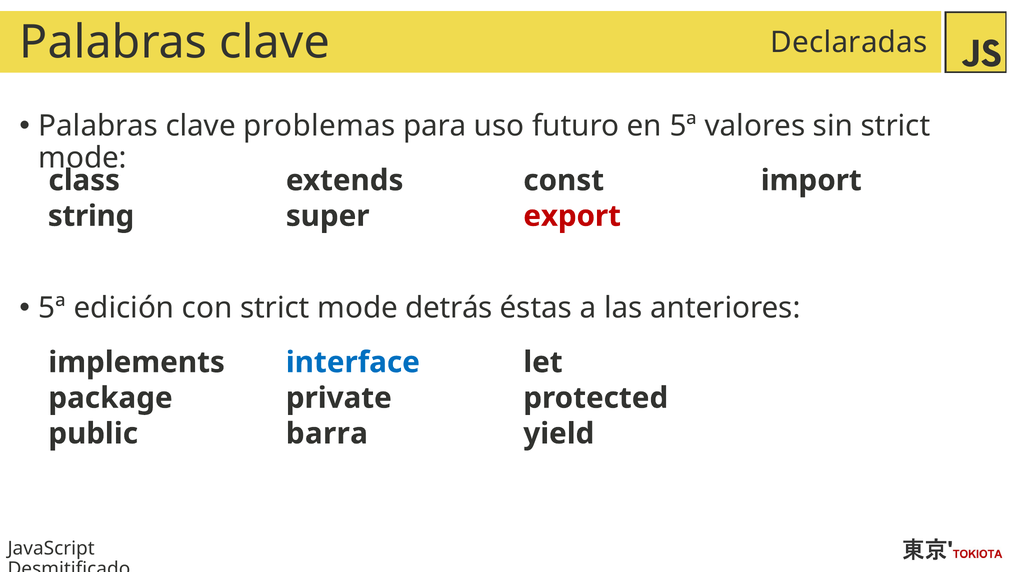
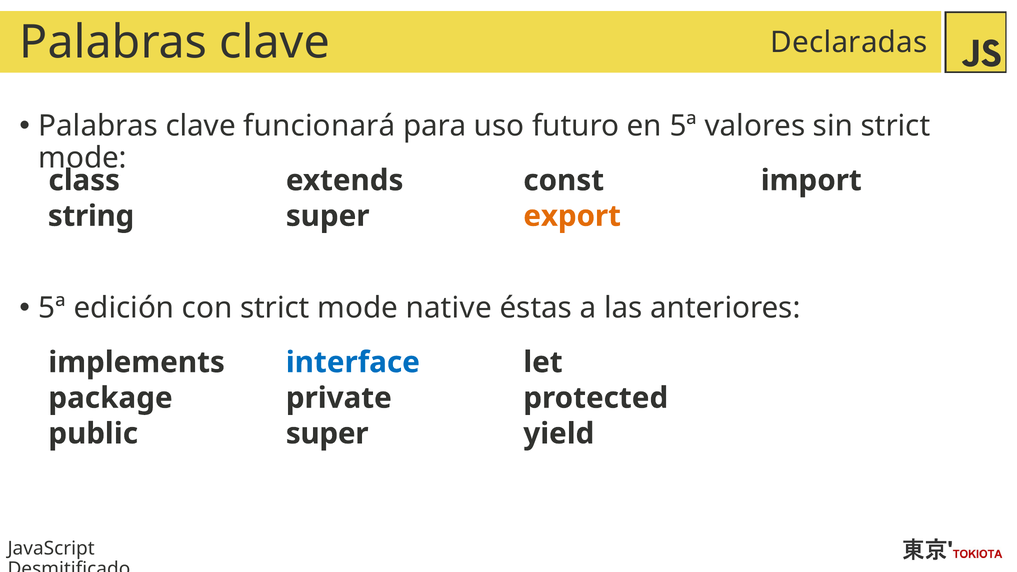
problemas: problemas -> funcionará (319, 126)
export colour: red -> orange (572, 216)
detrás: detrás -> native (449, 308)
barra: barra -> super (327, 434)
